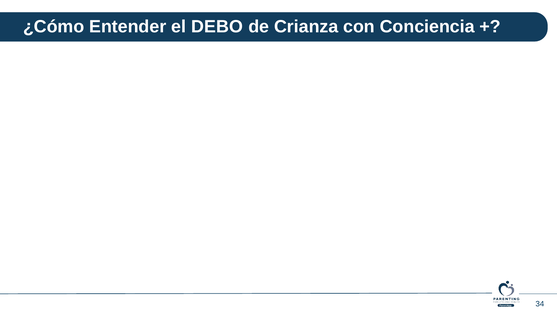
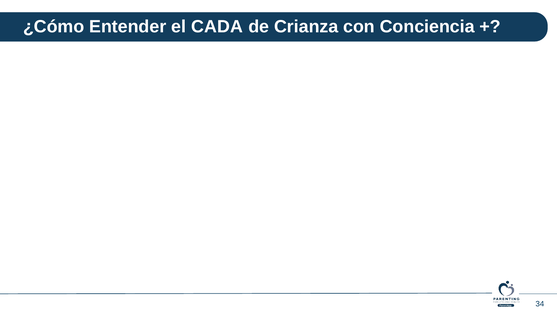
DEBO: DEBO -> CADA (217, 27)
